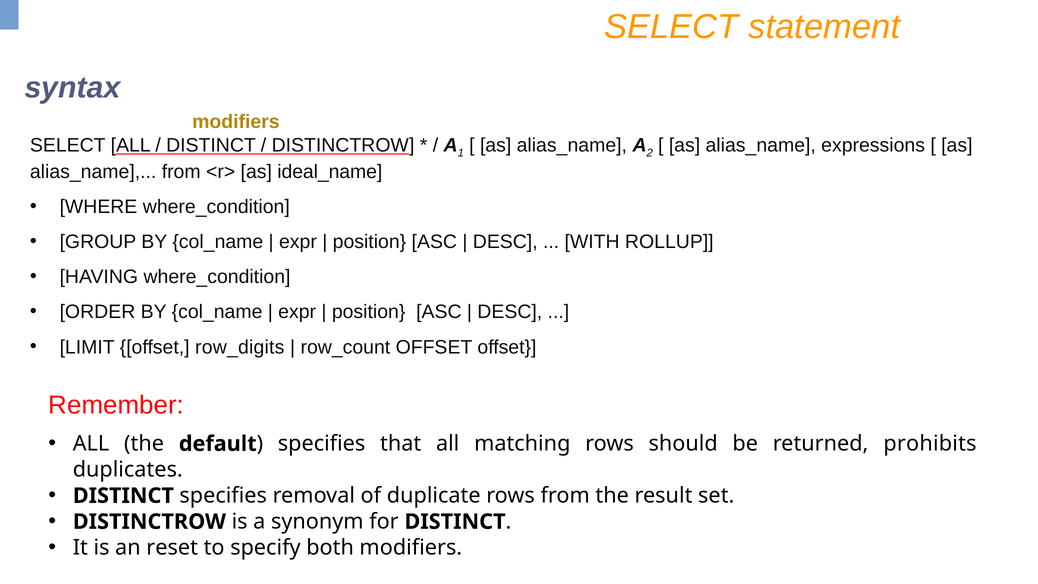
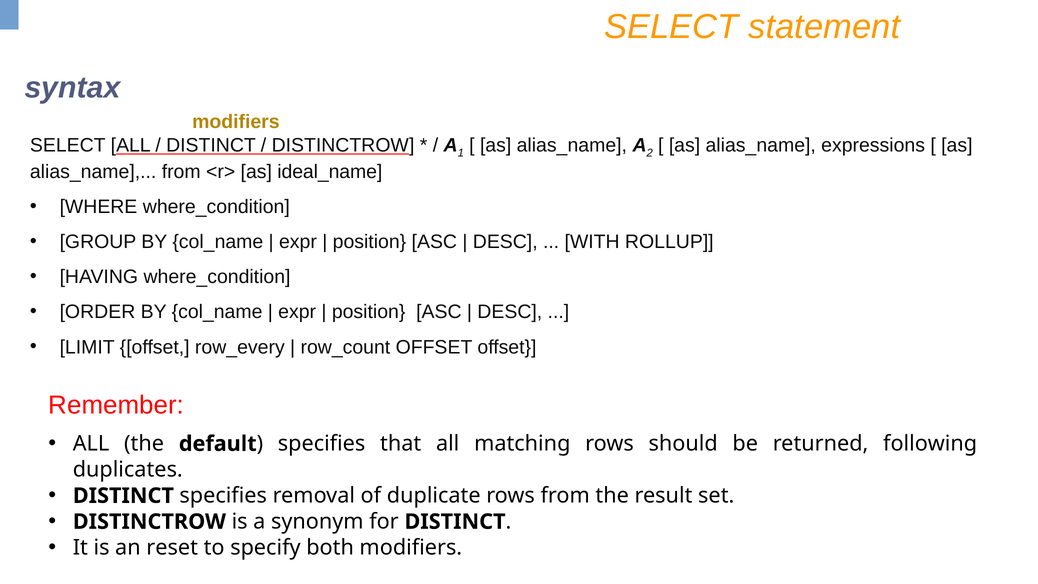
row_digits: row_digits -> row_every (240, 347)
prohibits: prohibits -> following (930, 444)
